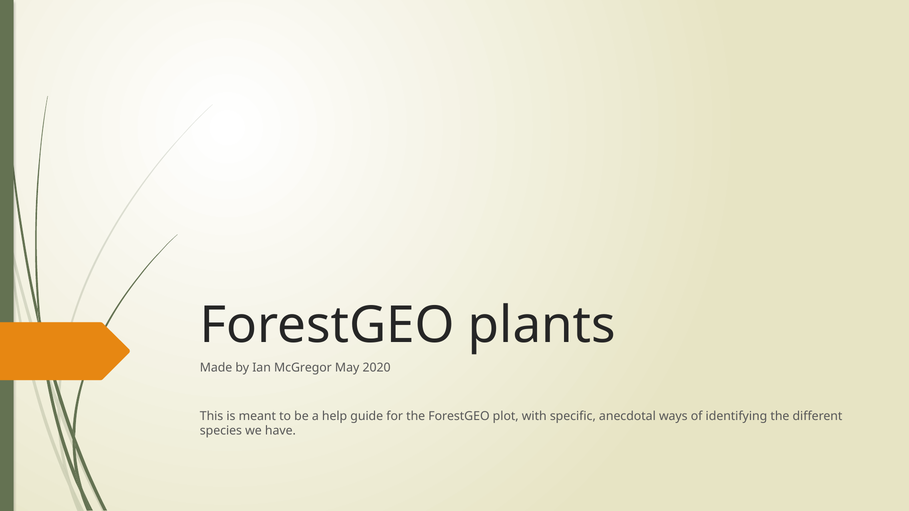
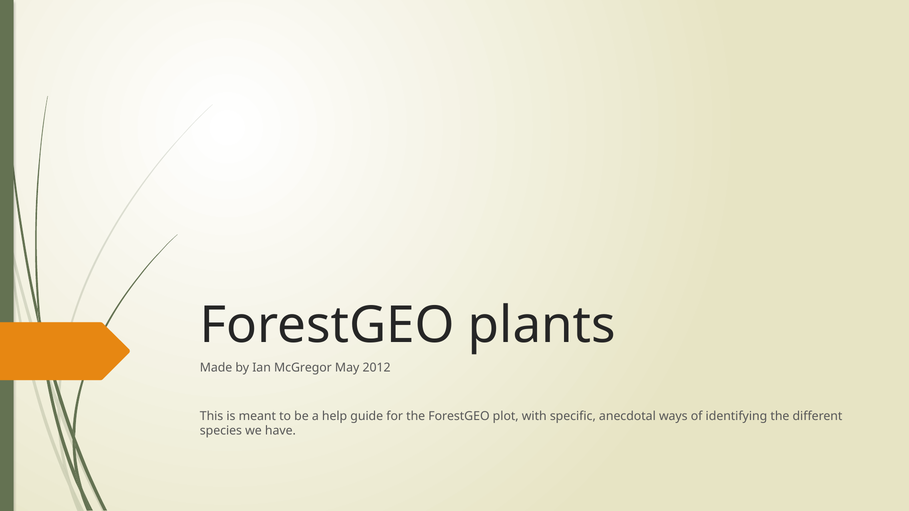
2020: 2020 -> 2012 (377, 368)
